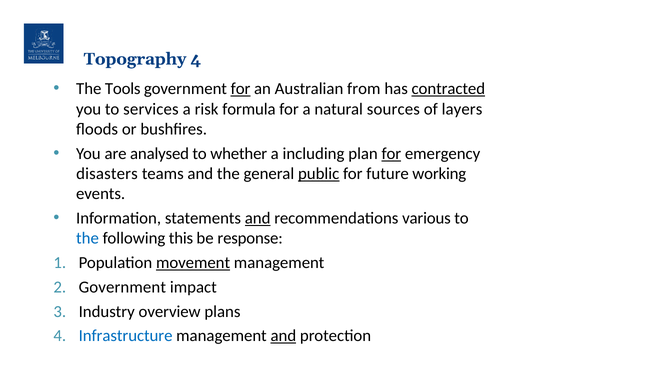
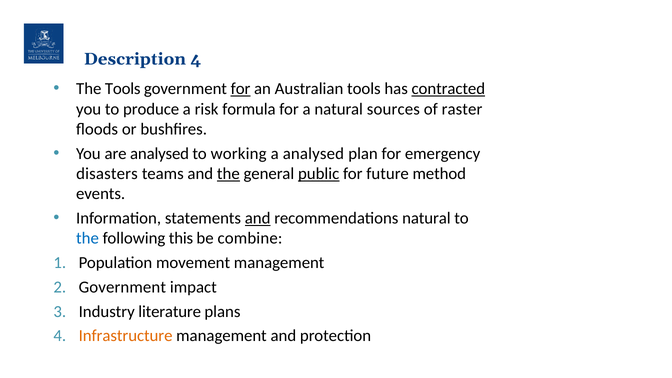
Topography: Topography -> Description (135, 59)
Australian from: from -> tools (364, 89)
services: services -> produce (151, 109)
layers: layers -> raster (462, 109)
whether: whether -> working (239, 154)
a including: including -> analysed (313, 154)
for underline: present -> none (391, 154)
the underline: none -> present (228, 174)
working: working -> method (439, 174)
recommendations various: various -> natural (426, 218)
response: response -> combine (250, 238)
movement underline: present -> none (193, 263)
overview: overview -> literature (170, 311)
Infrastructure colour: blue -> orange (126, 336)
and underline: present -> none (283, 336)
